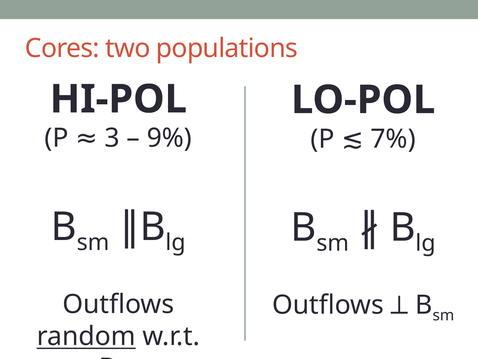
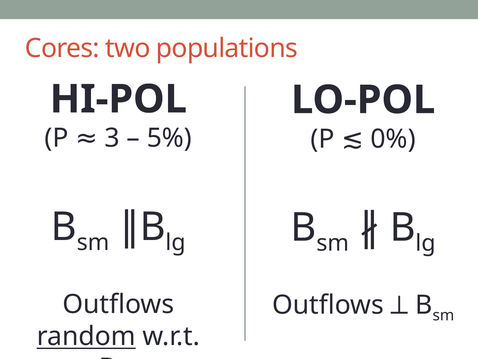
9%: 9% -> 5% (169, 138)
7%: 7% -> 0% (393, 139)
